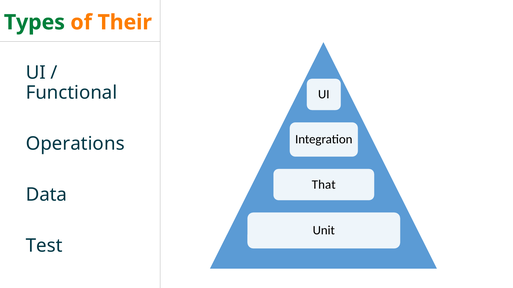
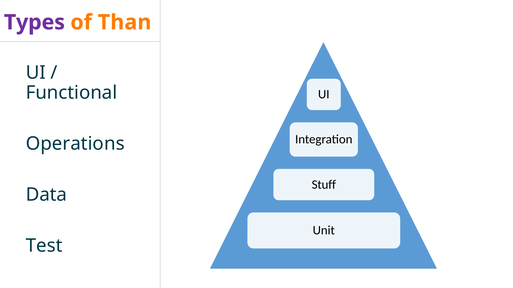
Types colour: green -> purple (34, 22)
Their: Their -> Than (125, 22)
That: That -> Stuff (324, 185)
